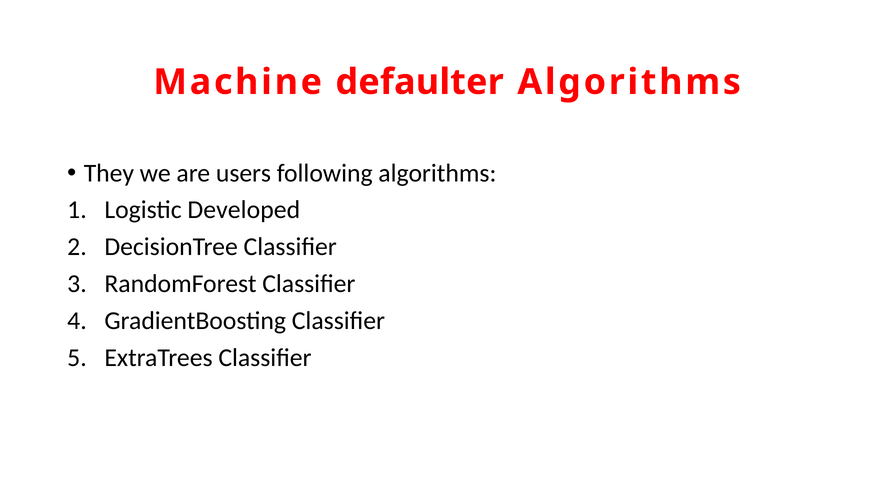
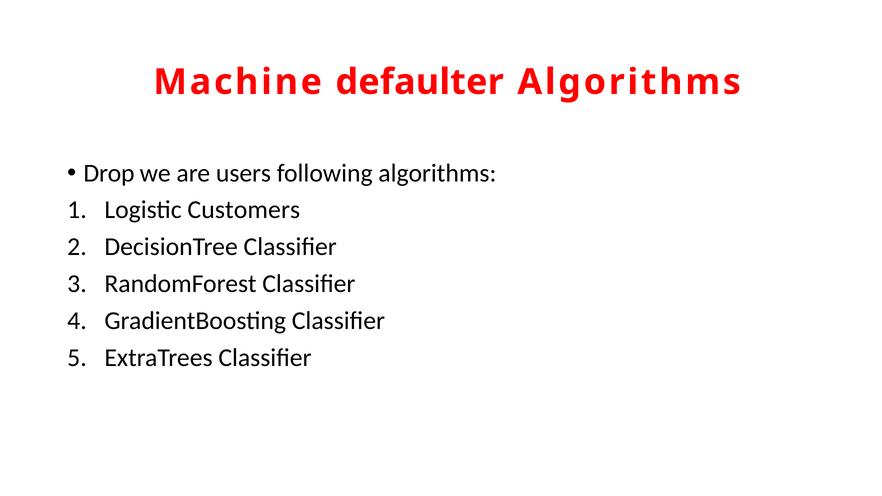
They: They -> Drop (109, 173)
Developed: Developed -> Customers (244, 210)
